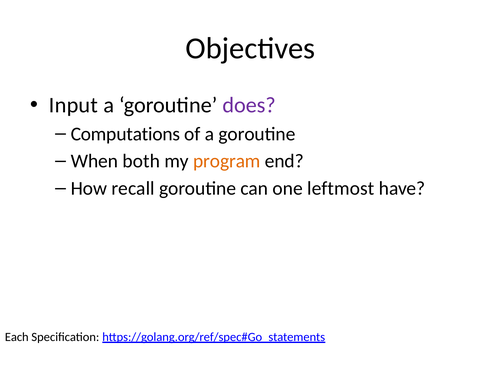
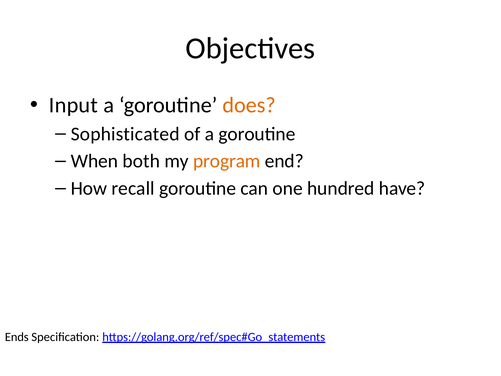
does colour: purple -> orange (249, 105)
Computations: Computations -> Sophisticated (125, 134)
leftmost: leftmost -> hundred (341, 188)
Each: Each -> Ends (17, 337)
